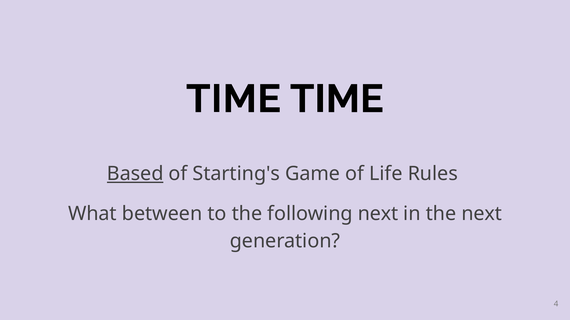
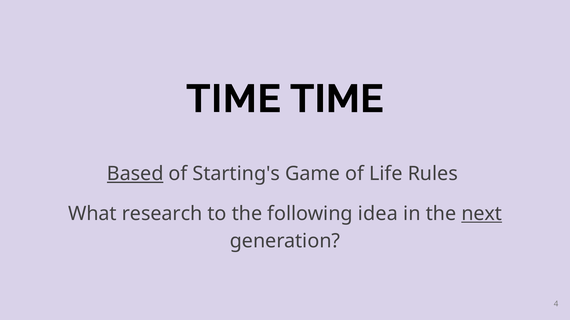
between: between -> research (162, 214)
following next: next -> idea (378, 214)
next underline: none -> present (482, 214)
